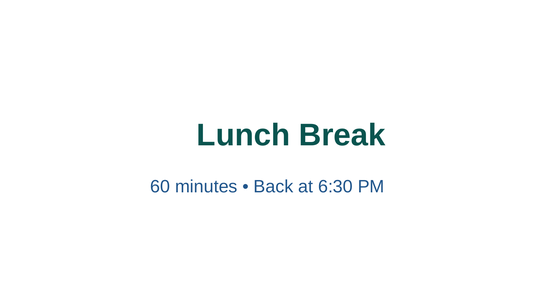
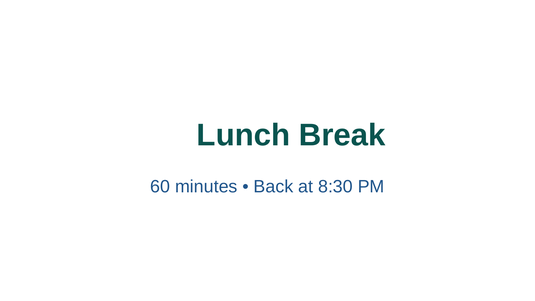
6:30: 6:30 -> 8:30 (335, 186)
